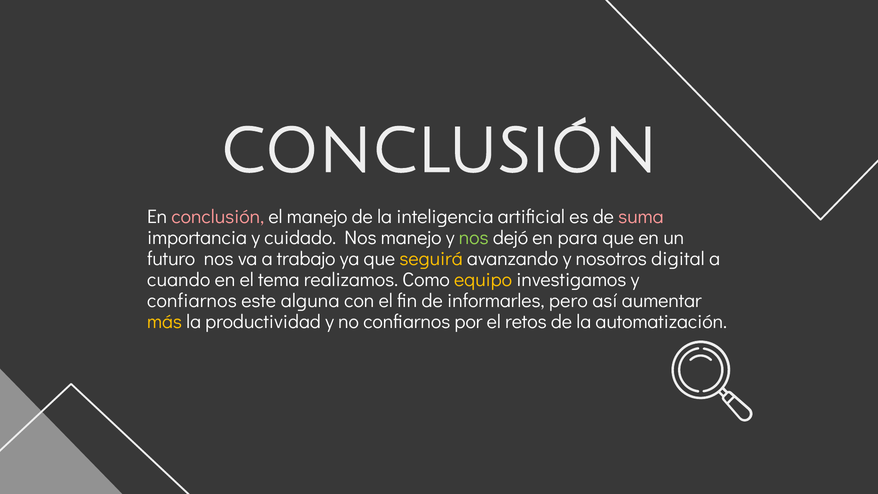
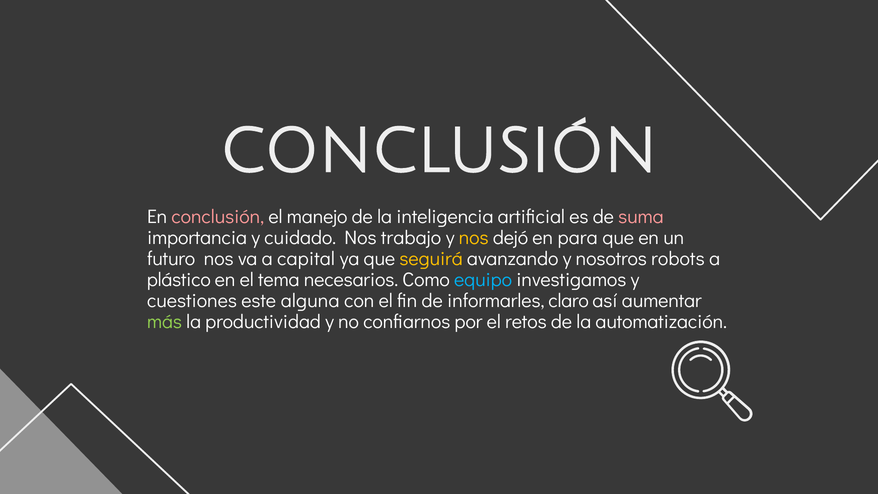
Nos manejo: manejo -> trabajo (411, 238)
nos colour: light green -> yellow (474, 238)
trabajo: trabajo -> capital (306, 259)
digital: digital -> robots (678, 259)
cuando: cuando -> plástico (179, 280)
realizamos: realizamos -> necesarios (351, 280)
equipo colour: yellow -> light blue (483, 280)
confiarnos: confiarnos -> cuestiones (192, 301)
pero: pero -> claro (569, 301)
más colour: yellow -> light green (165, 322)
